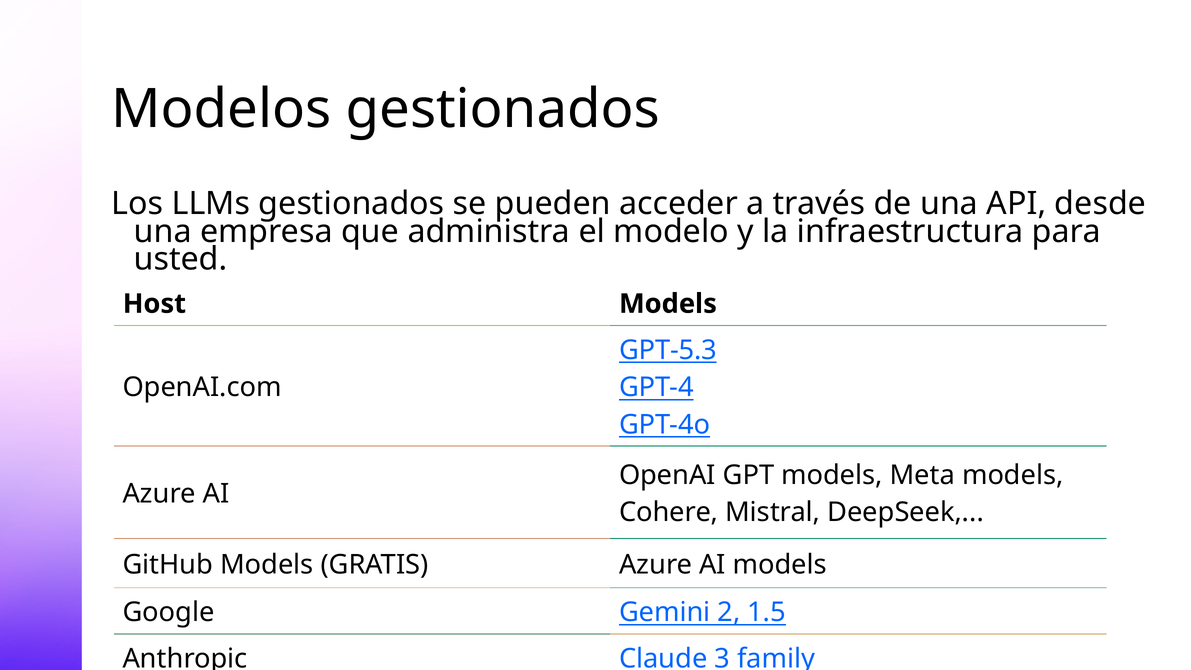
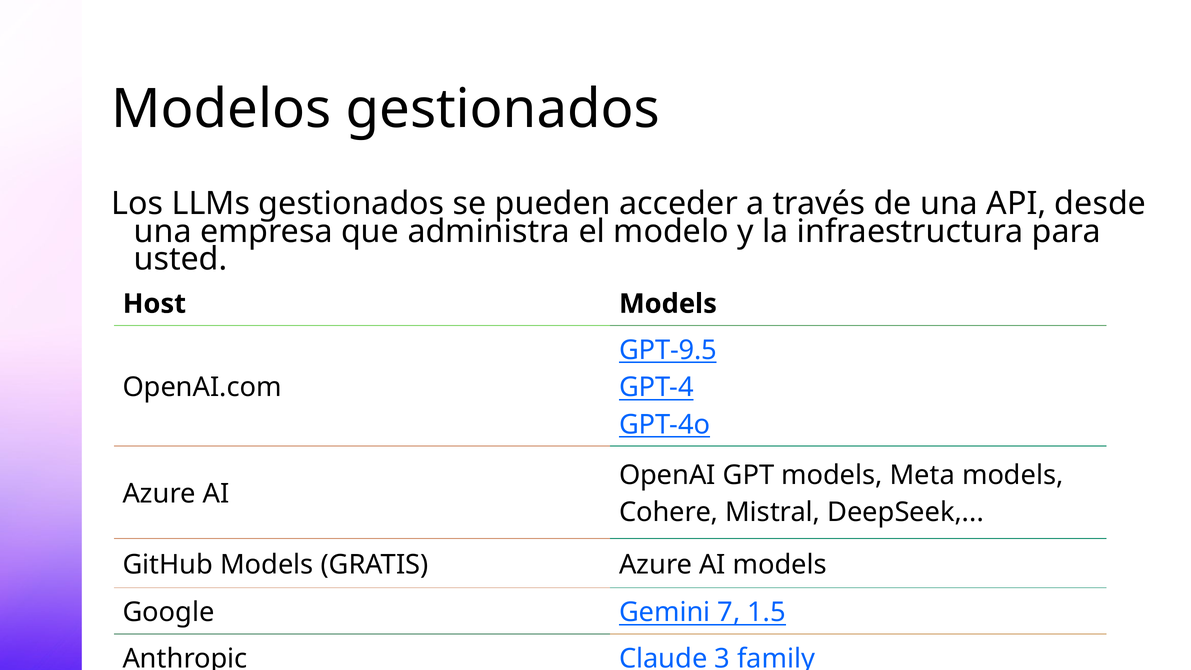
GPT-5.3: GPT-5.3 -> GPT-9.5 (668, 350)
2: 2 -> 7 (729, 612)
